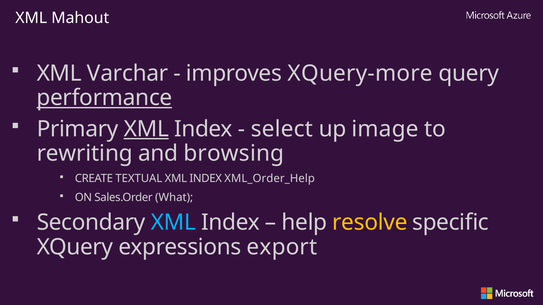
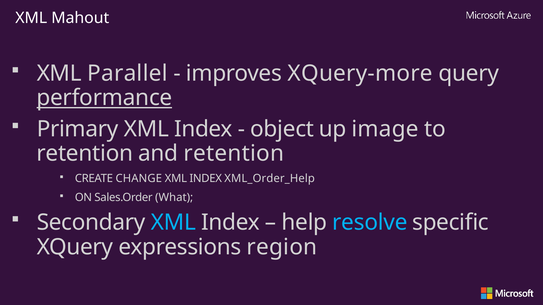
Varchar: Varchar -> Parallel (127, 74)
XML underline: present -> none (146, 129)
select: select -> object (282, 129)
rewriting: rewriting -> retention (85, 154)
and browsing: browsing -> retention (234, 154)
TEXTUAL: TEXTUAL -> CHANGE (139, 179)
resolve colour: yellow -> light blue (370, 223)
export: export -> region (282, 247)
